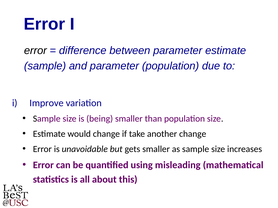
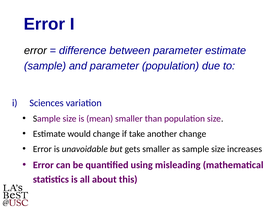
Improve: Improve -> Sciences (47, 103)
being: being -> mean (100, 119)
